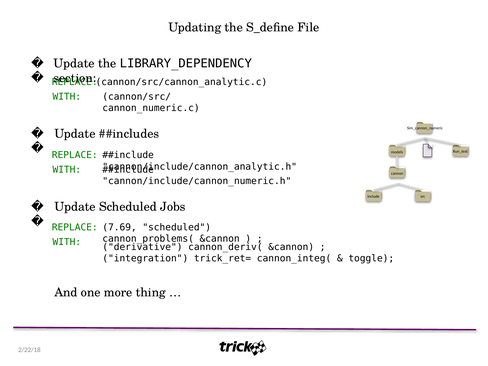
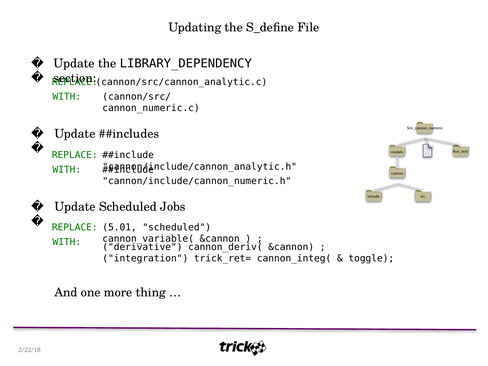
7.69: 7.69 -> 5.01 (120, 227)
cannon_problems(: cannon_problems( -> cannon_variable( (148, 239)
